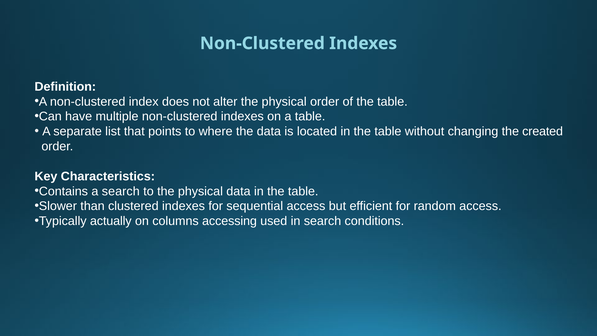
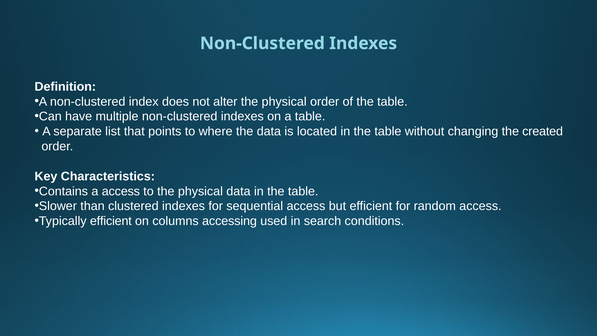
a search: search -> access (121, 191)
Typically actually: actually -> efficient (111, 221)
